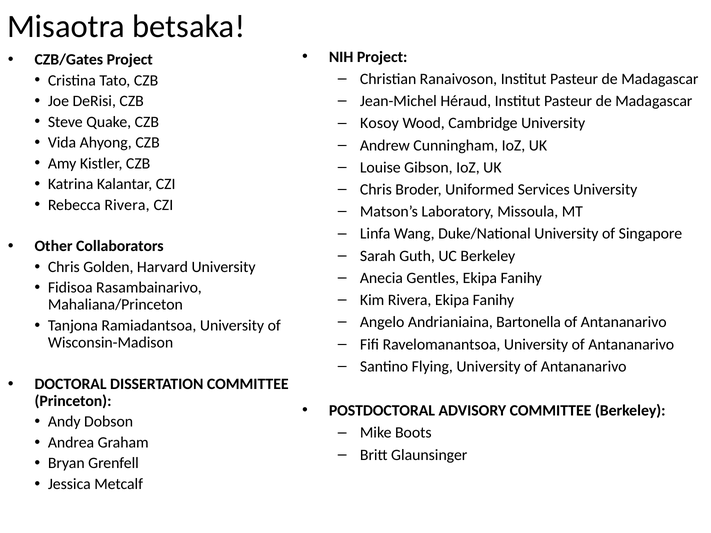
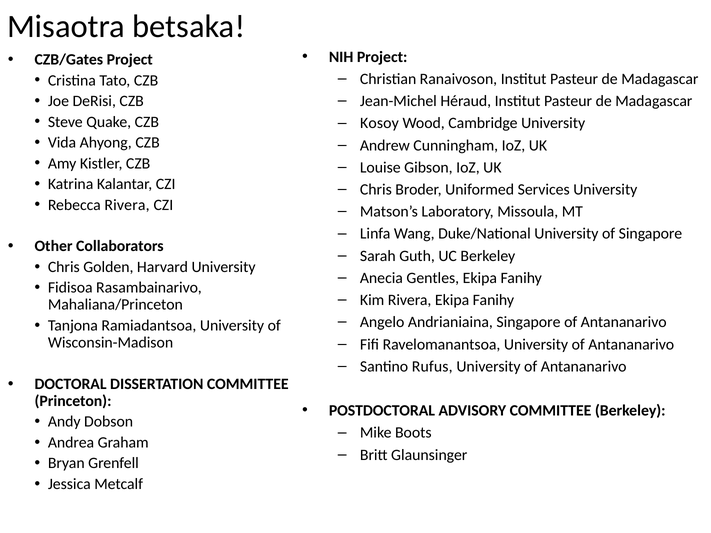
Andrianiaina Bartonella: Bartonella -> Singapore (528, 322)
Flying: Flying -> Rufus (432, 367)
